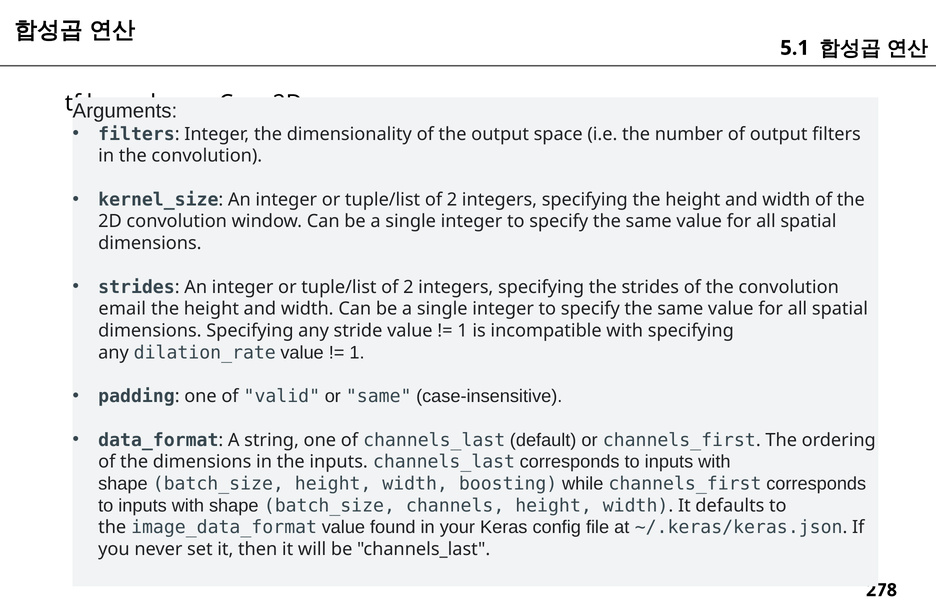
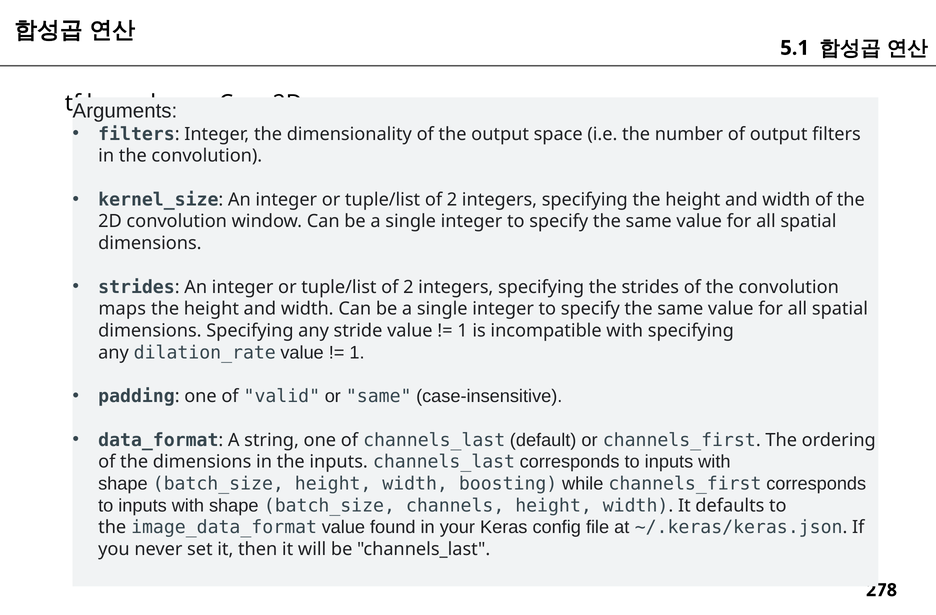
email: email -> maps (122, 309)
